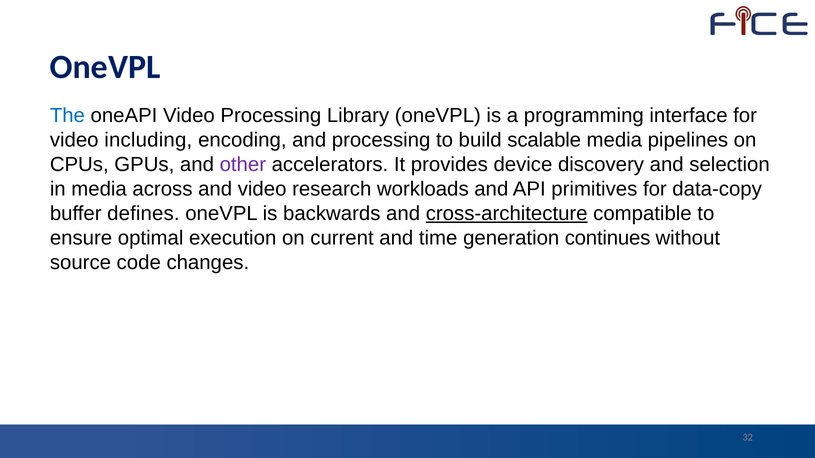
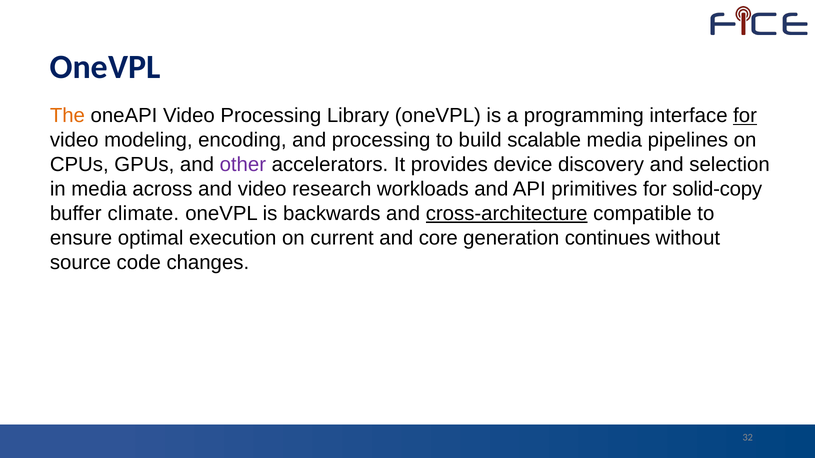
The colour: blue -> orange (67, 116)
for underline: none -> present (745, 116)
including: including -> modeling (148, 140)
data-copy: data-copy -> solid-copy (717, 189)
defines: defines -> climate (143, 214)
time: time -> core (438, 238)
